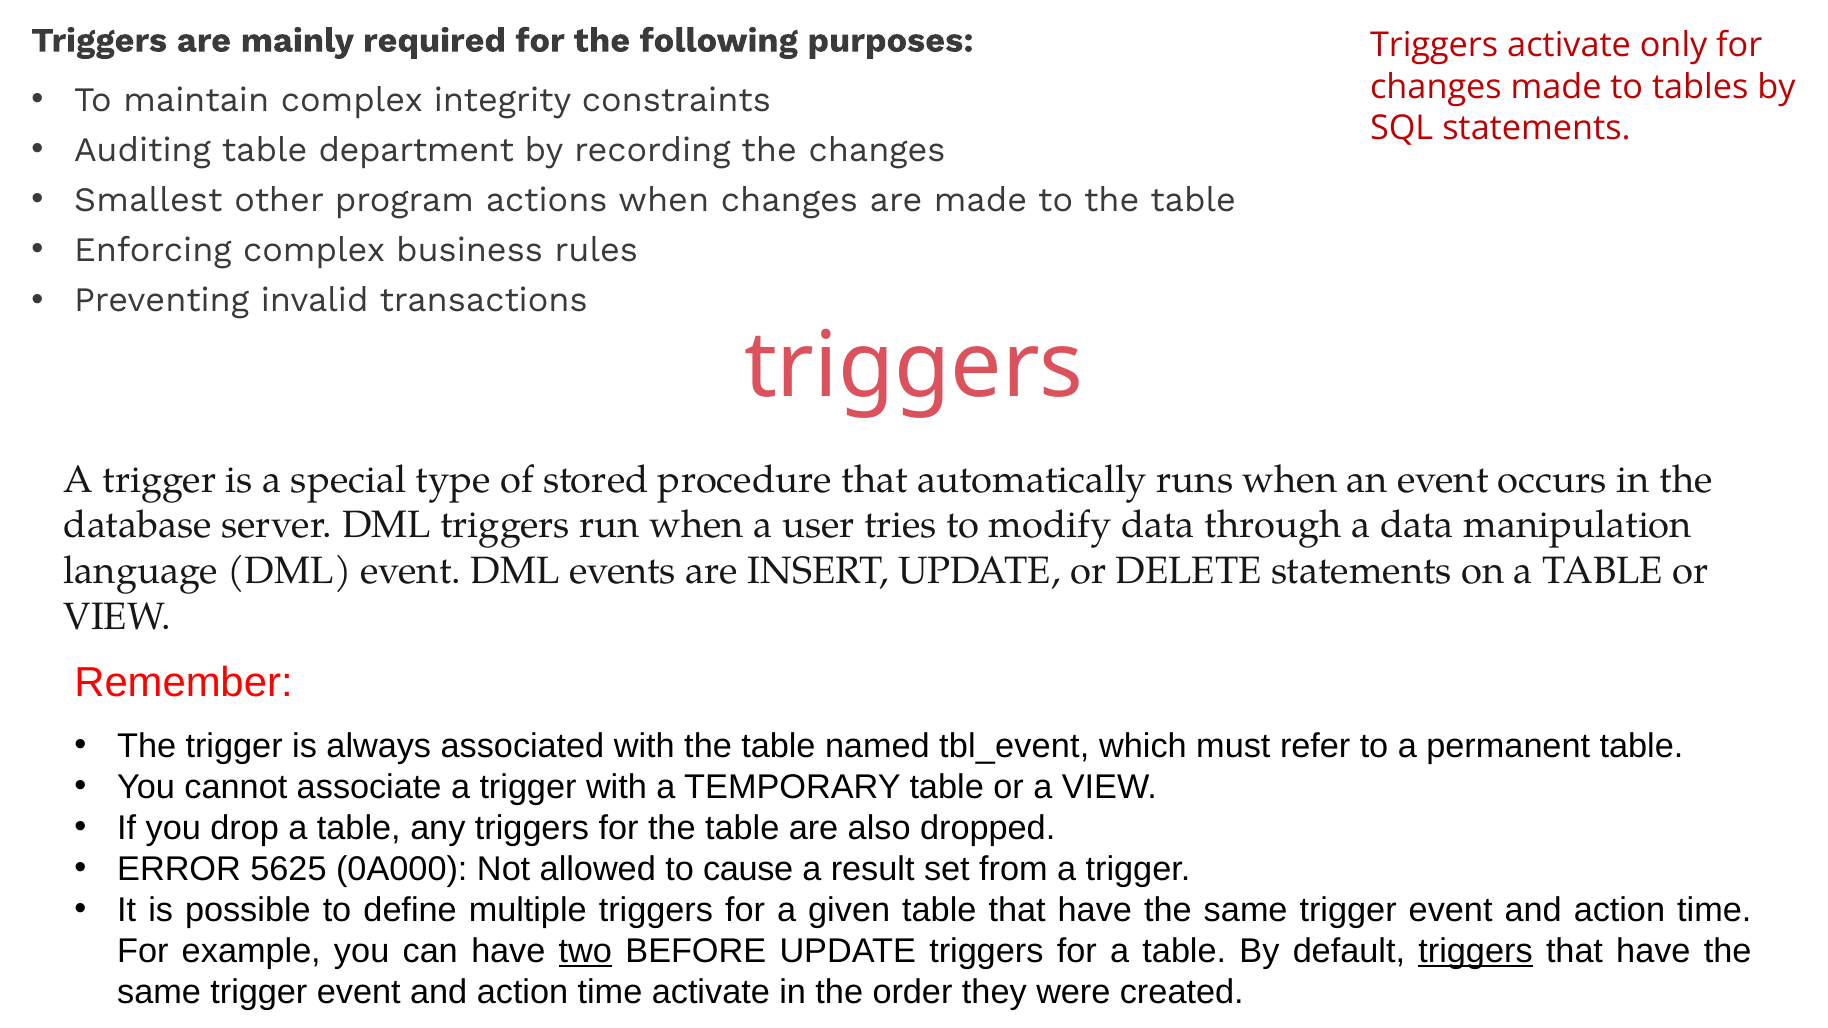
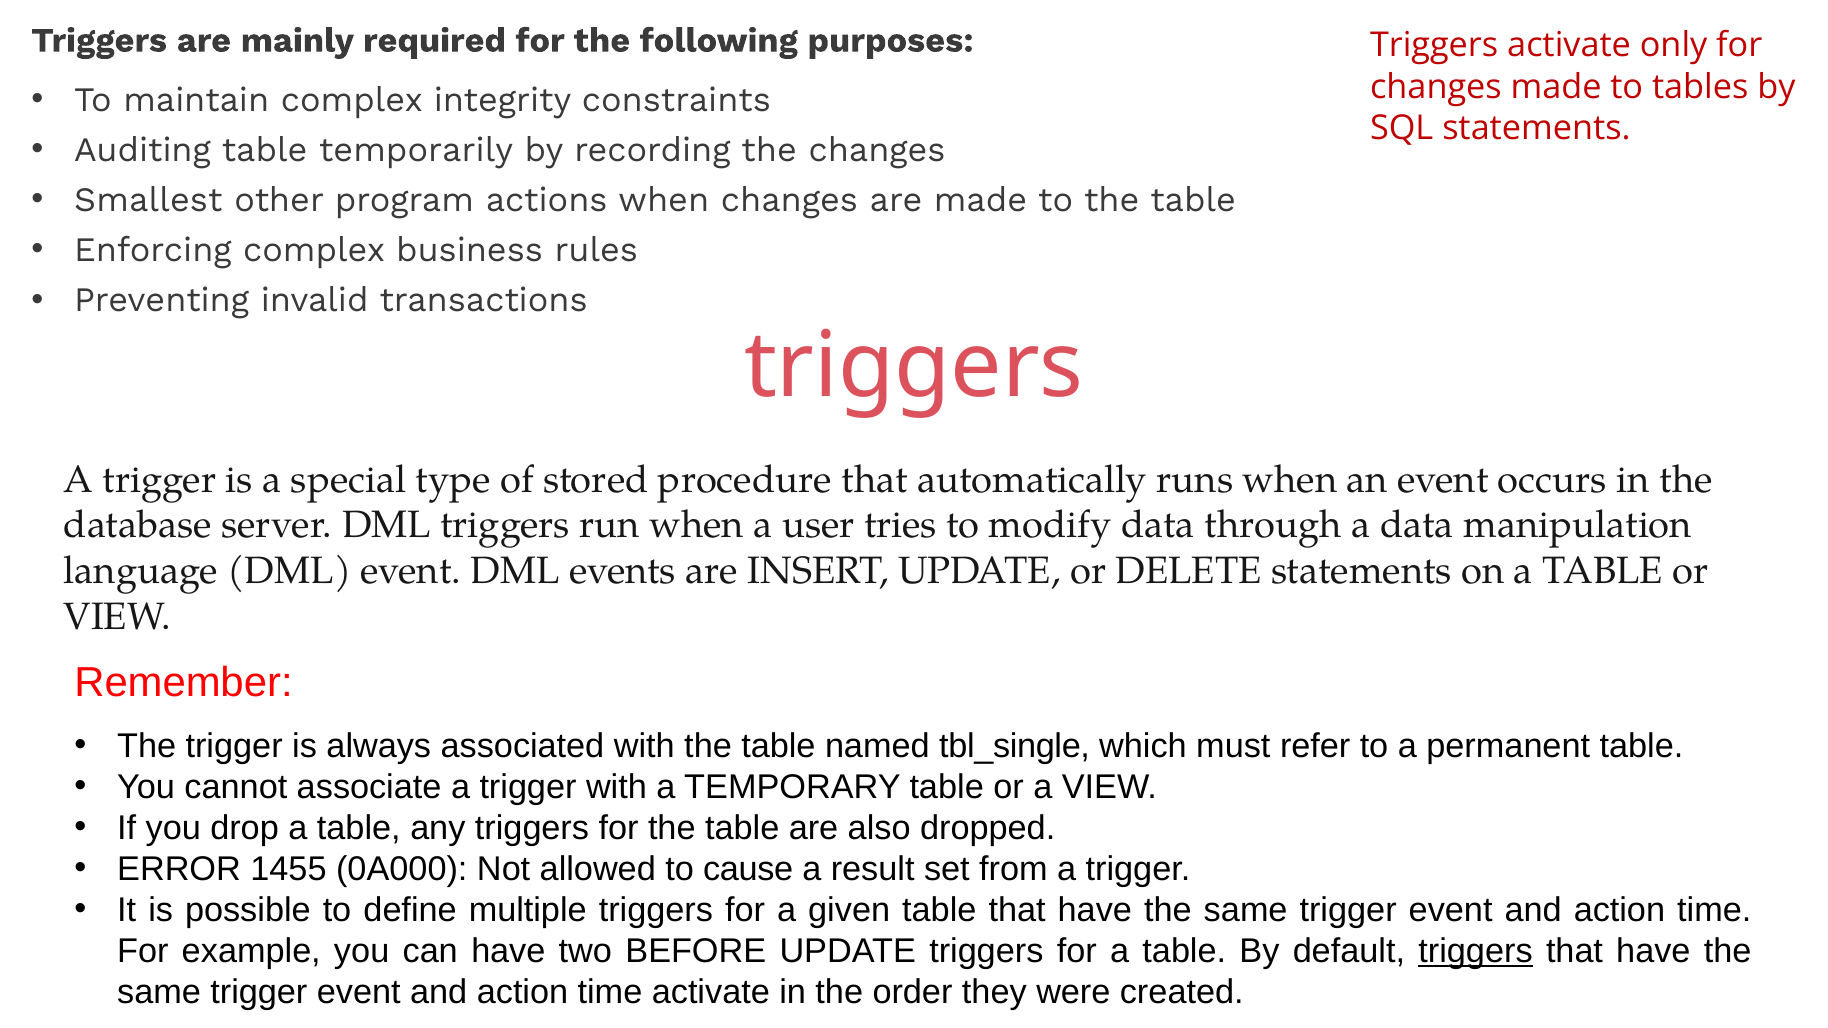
department: department -> temporarily (416, 150)
tbl_event: tbl_event -> tbl_single (1015, 746)
5625: 5625 -> 1455 (288, 869)
two underline: present -> none (585, 952)
